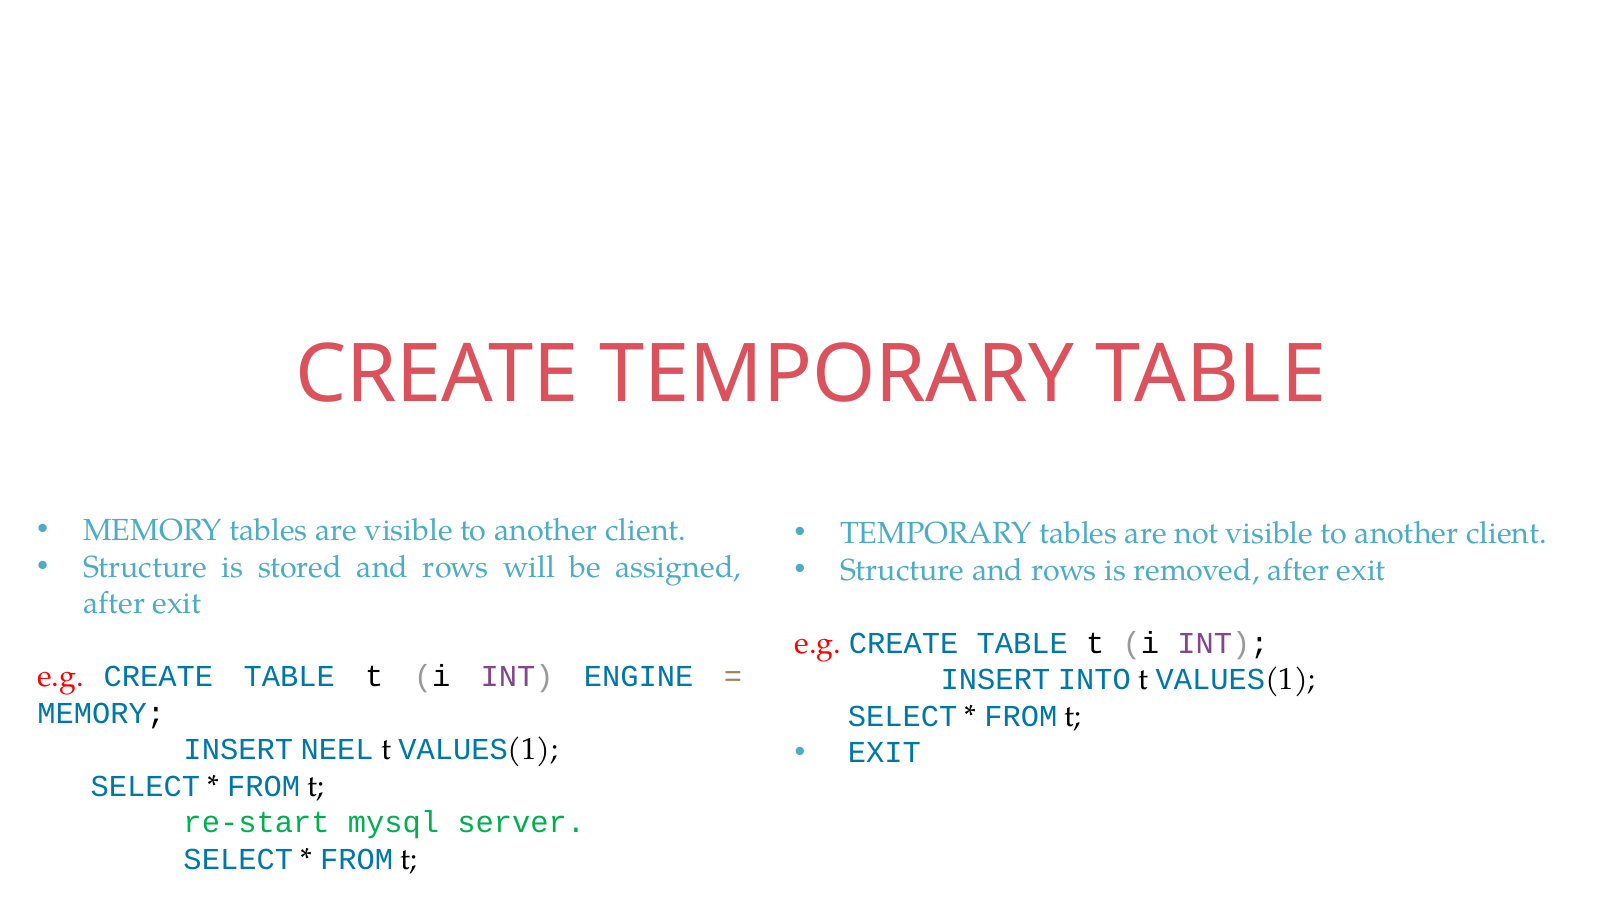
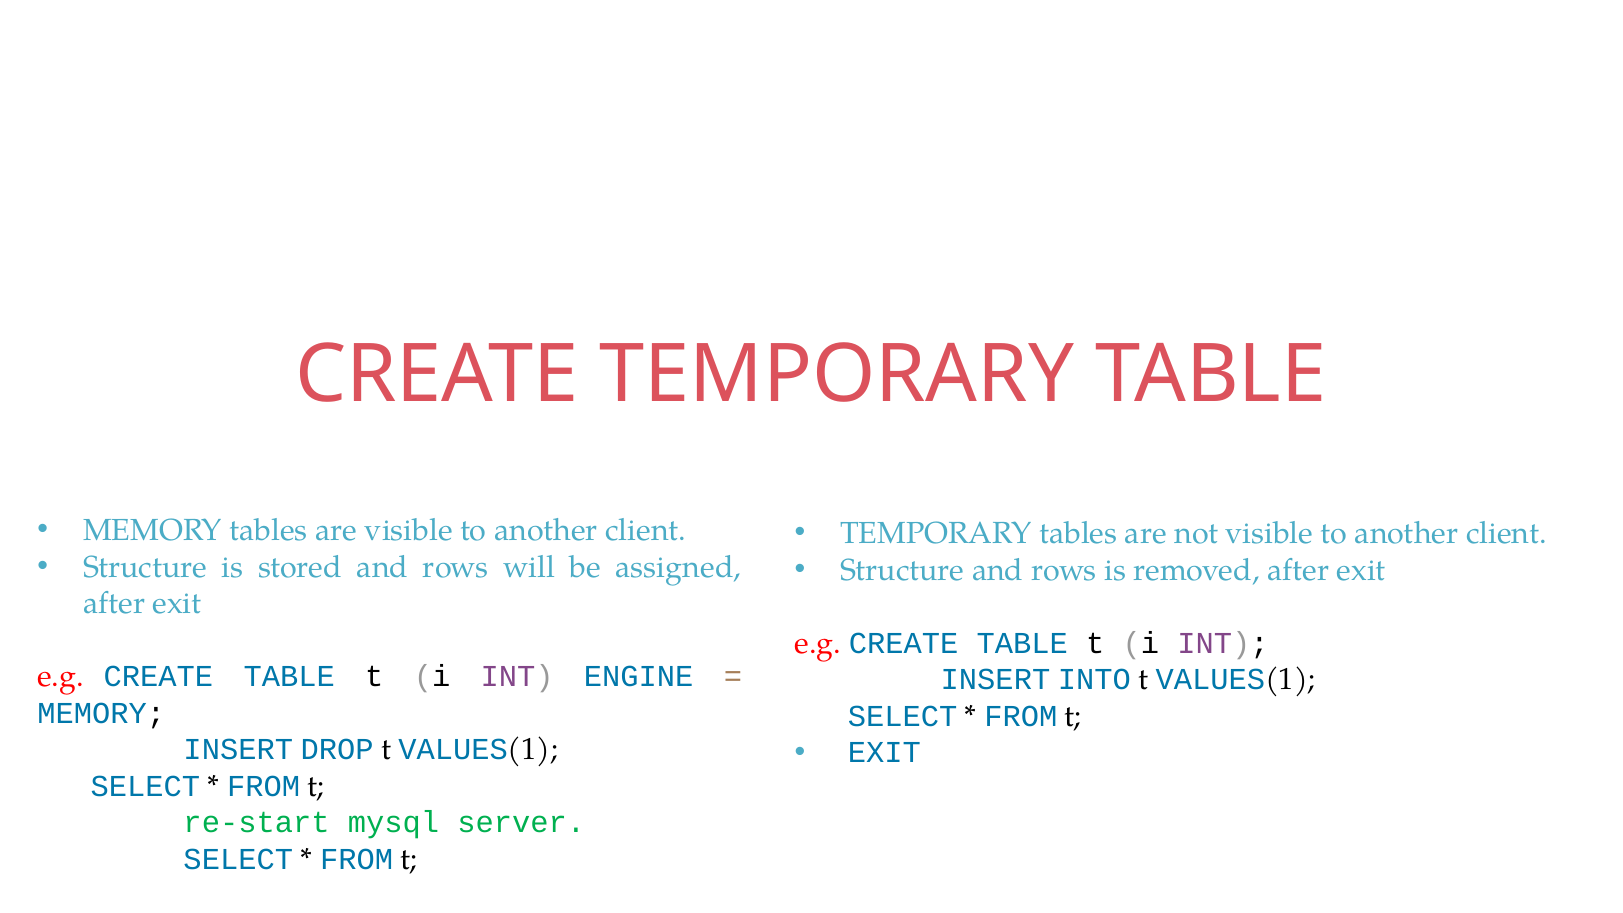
NEEL: NEEL -> DROP (337, 750)
